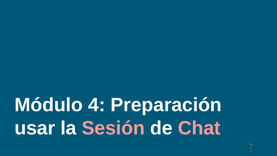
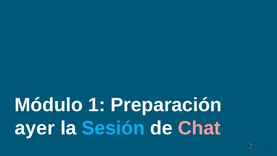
4: 4 -> 1 (97, 105)
usar: usar -> ayer (35, 128)
Sesión colour: pink -> light blue (113, 128)
